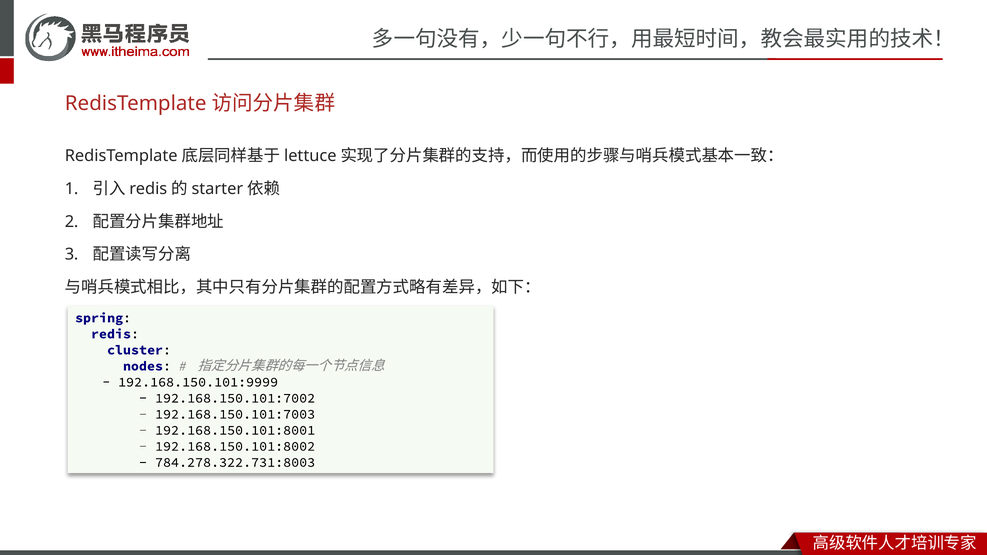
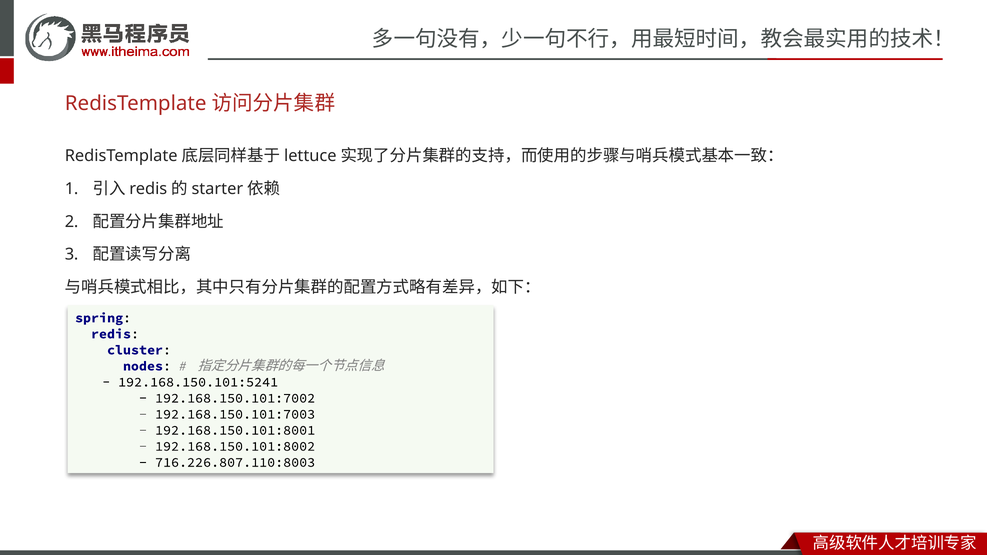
192.168.150.101:9999: 192.168.150.101:9999 -> 192.168.150.101:5241 (198, 382)
784.278.322.731:8003: 784.278.322.731:8003 -> 716.226.807.110:8003 (235, 462)
